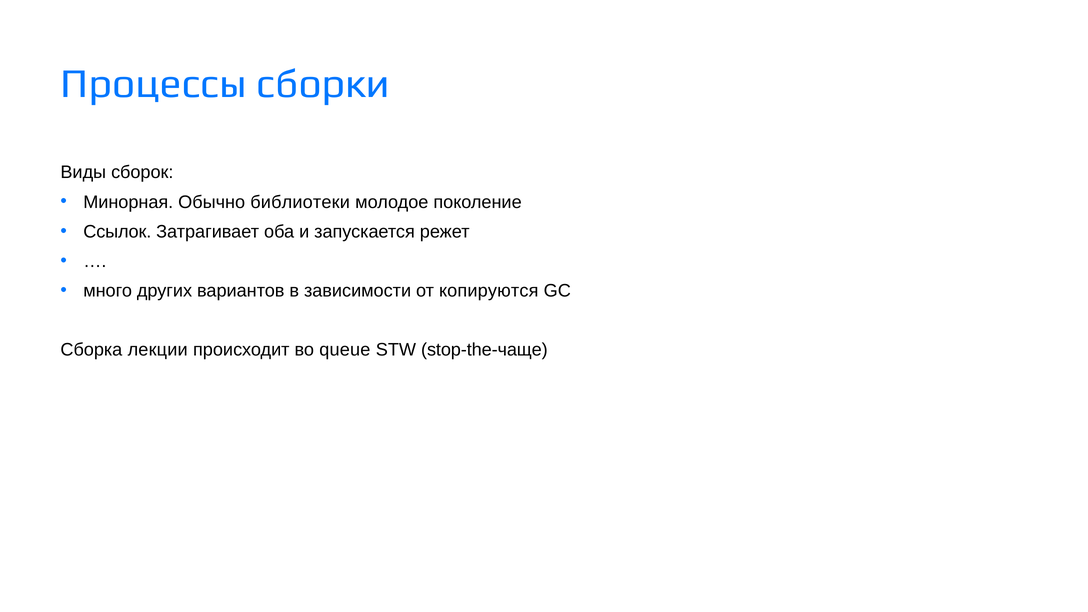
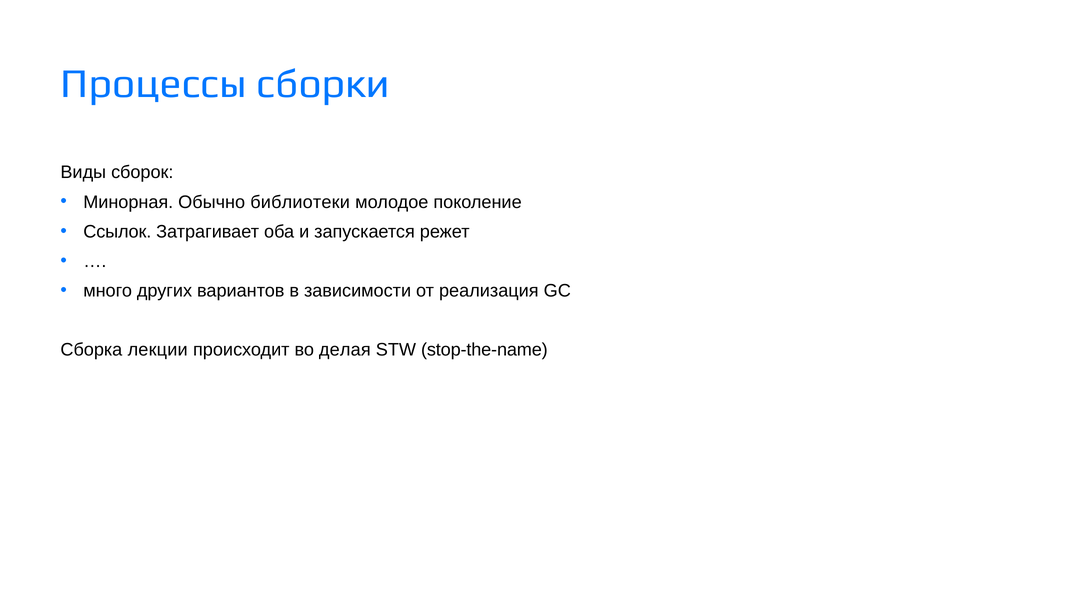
копируются: копируются -> реализация (489, 291)
queue: queue -> делая (345, 350)
stop-the-чаще: stop-the-чаще -> stop-the-name (484, 350)
